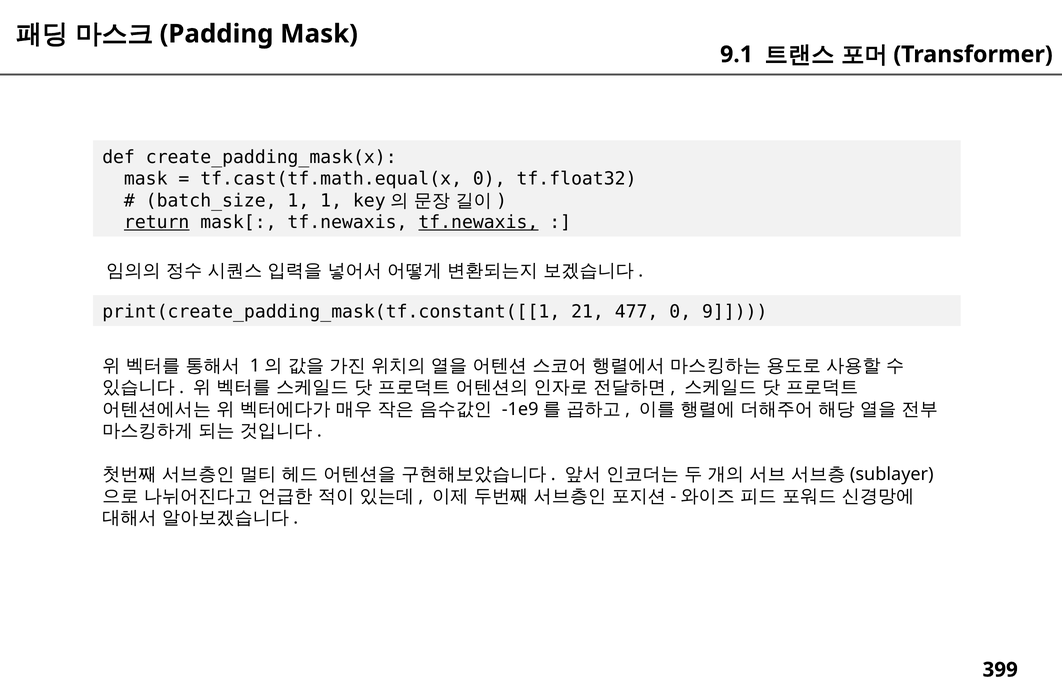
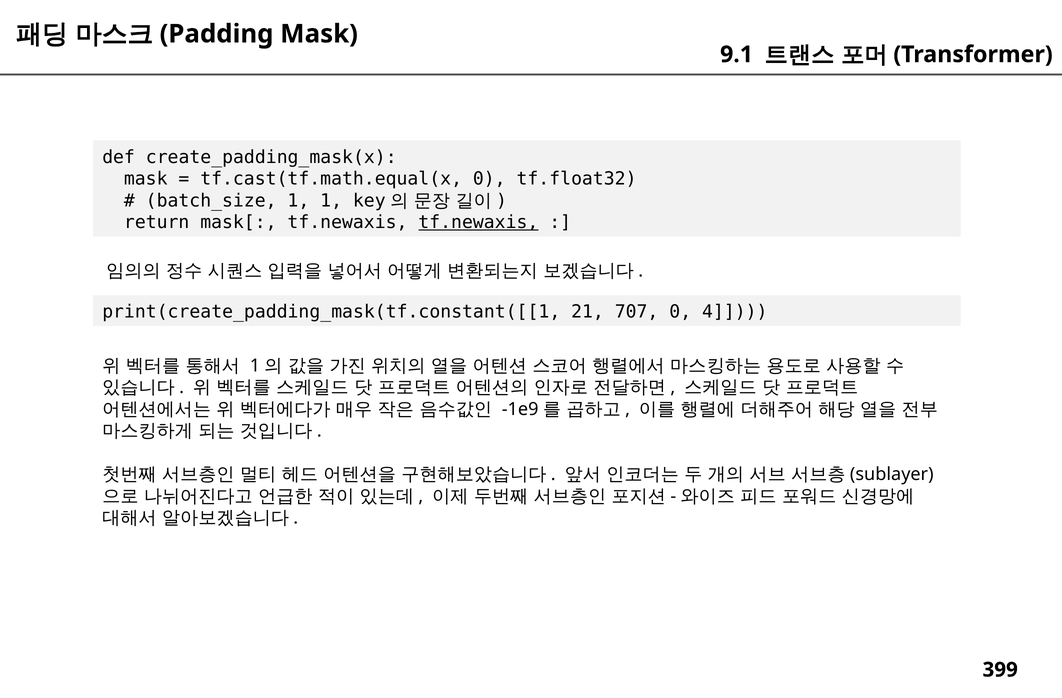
return underline: present -> none (157, 222)
477: 477 -> 707 (637, 312)
9: 9 -> 4 (735, 312)
